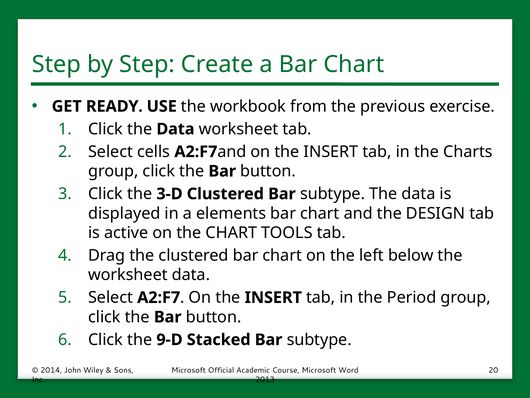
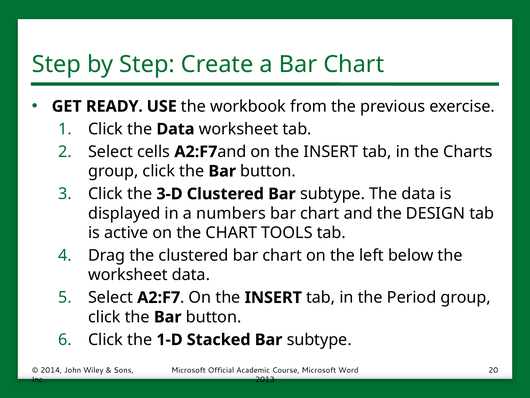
elements: elements -> numbers (231, 213)
9-D: 9-D -> 1-D (170, 339)
